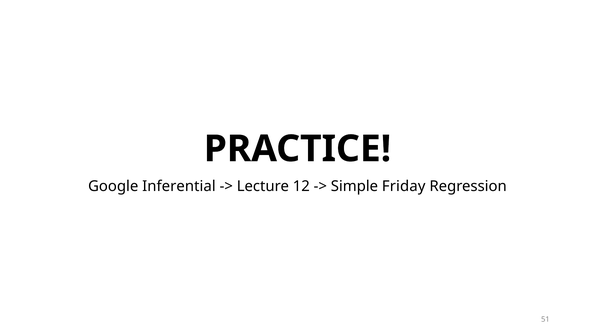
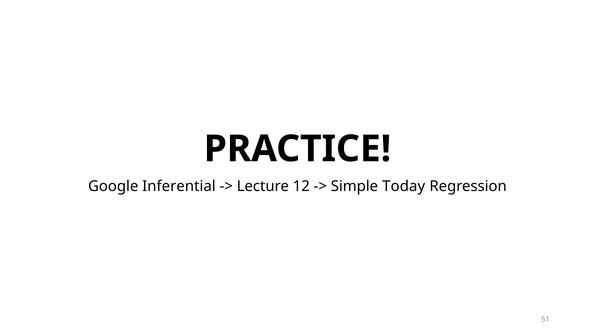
Friday: Friday -> Today (404, 186)
